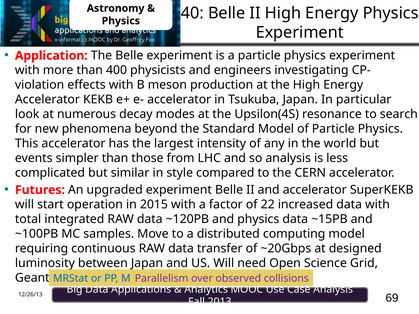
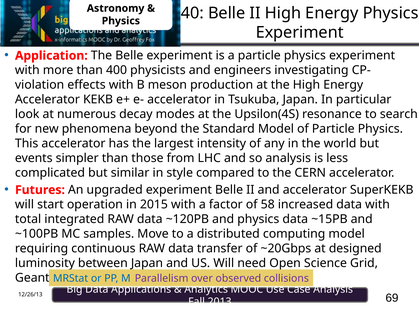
22: 22 -> 58 (268, 205)
